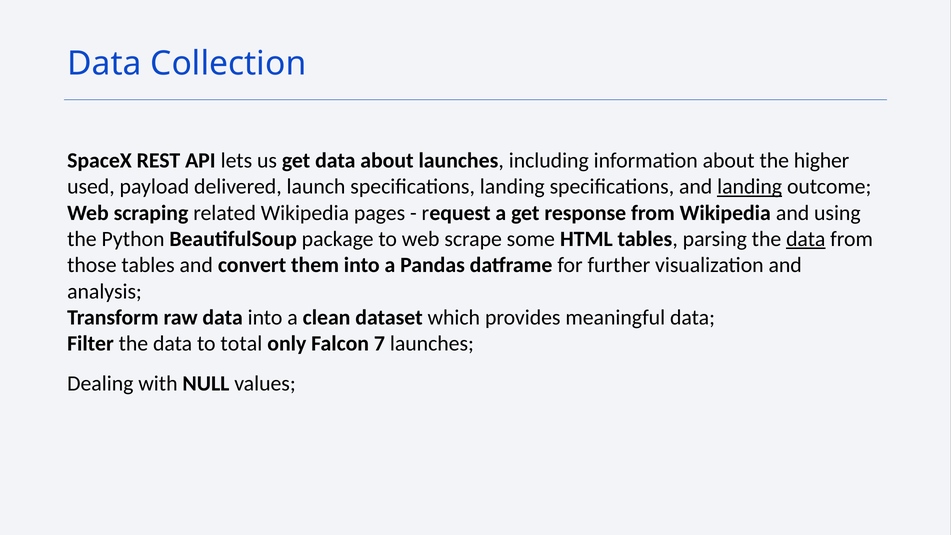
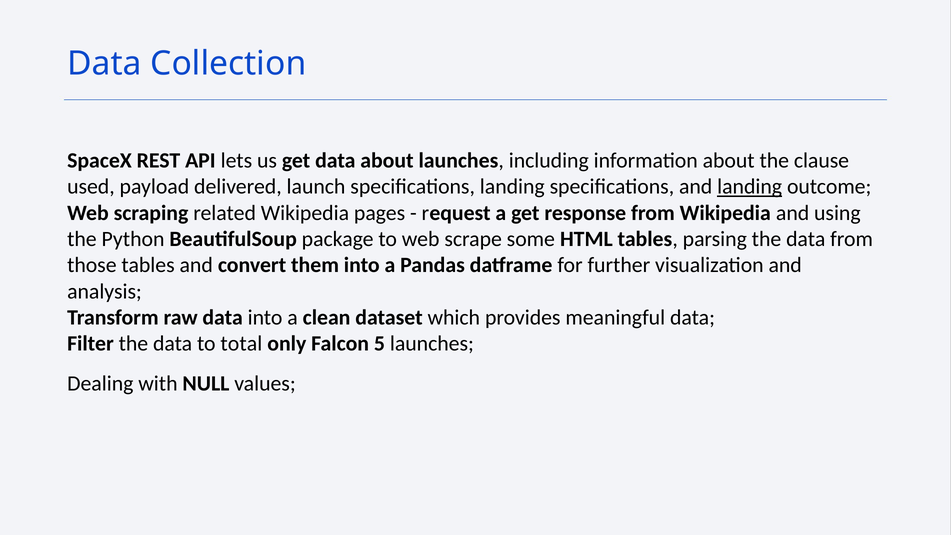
higher: higher -> clause (821, 161)
data underline: present -> none (806, 239)
7: 7 -> 5 (379, 344)
